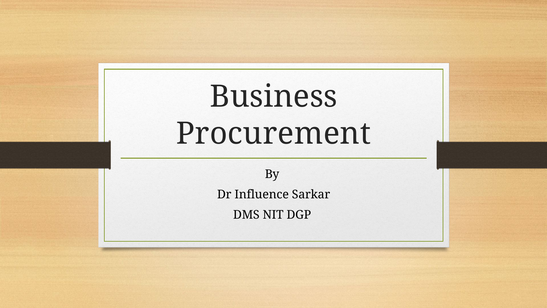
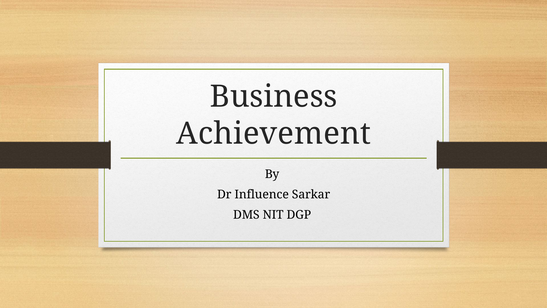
Procurement: Procurement -> Achievement (274, 134)
